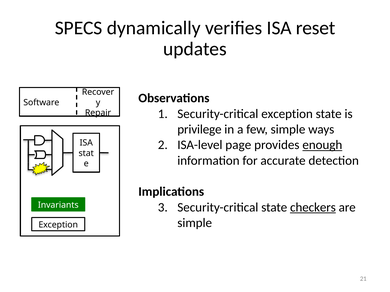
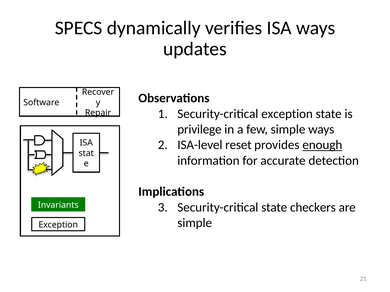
ISA reset: reset -> ways (316, 28)
page: page -> reset (238, 145)
checkers underline: present -> none (313, 208)
